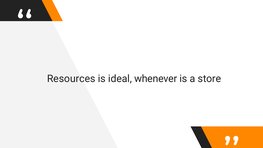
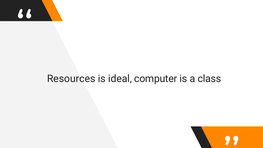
whenever: whenever -> computer (156, 79)
store: store -> class (209, 79)
